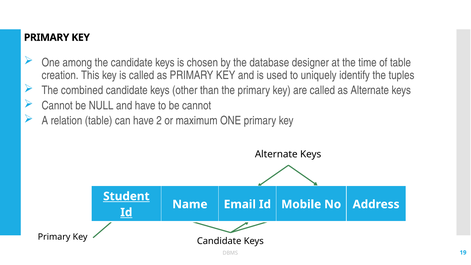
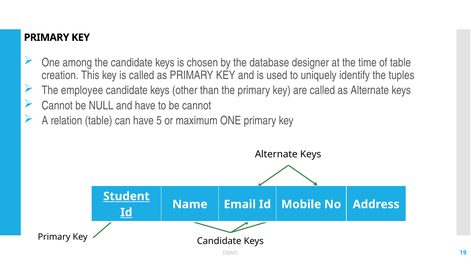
combined: combined -> employee (82, 90)
2: 2 -> 5 (159, 121)
